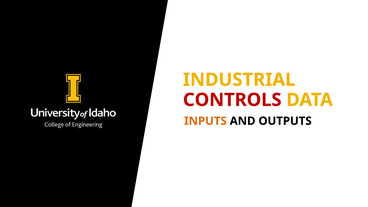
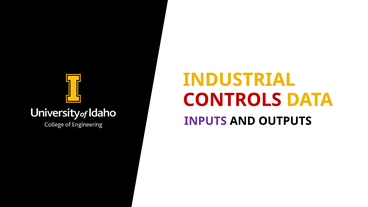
INPUTS colour: orange -> purple (205, 121)
